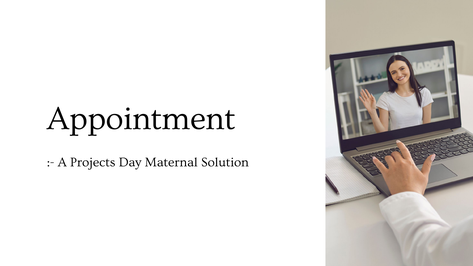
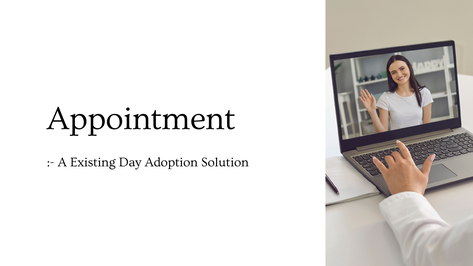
Projects: Projects -> Existing (93, 162)
Maternal: Maternal -> Adoption (171, 162)
